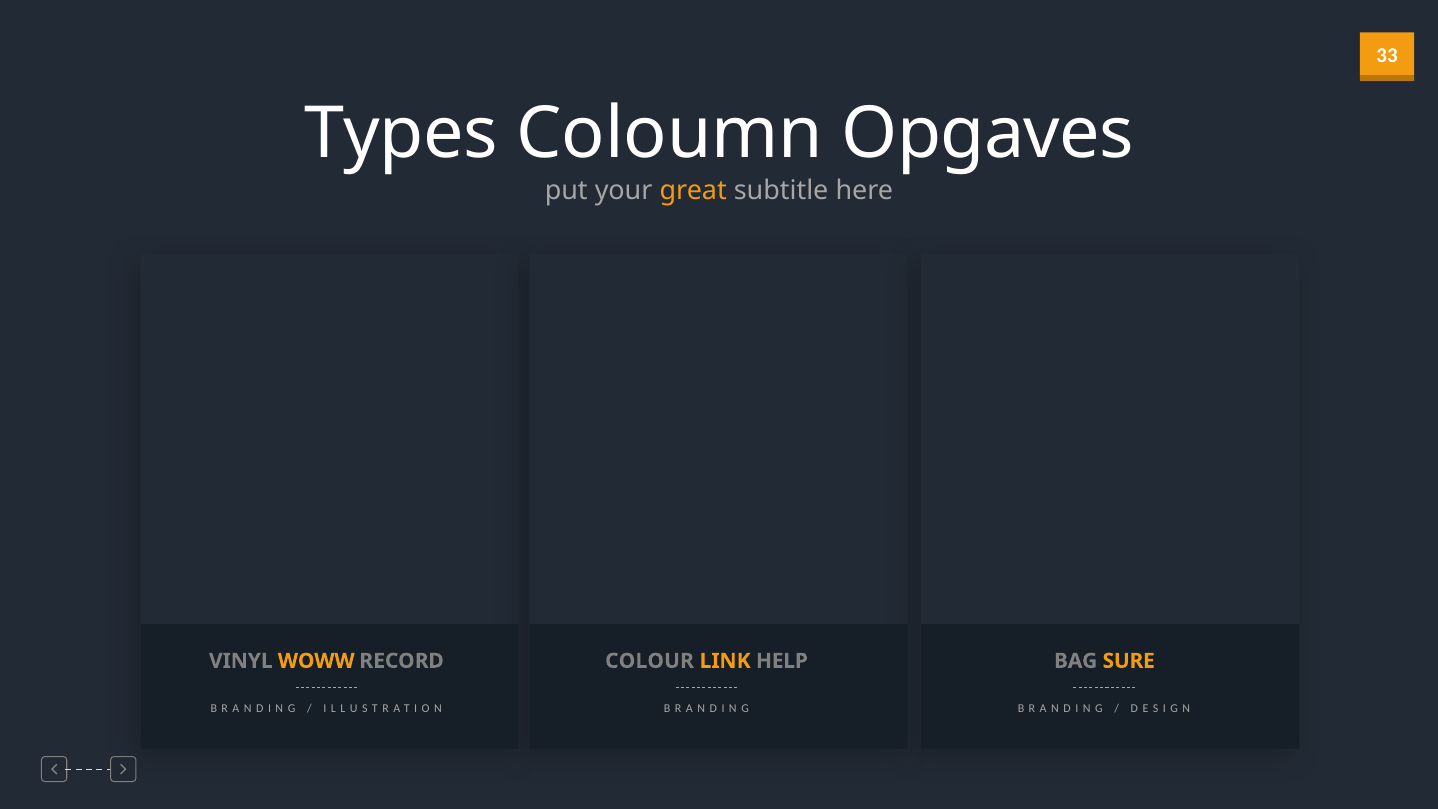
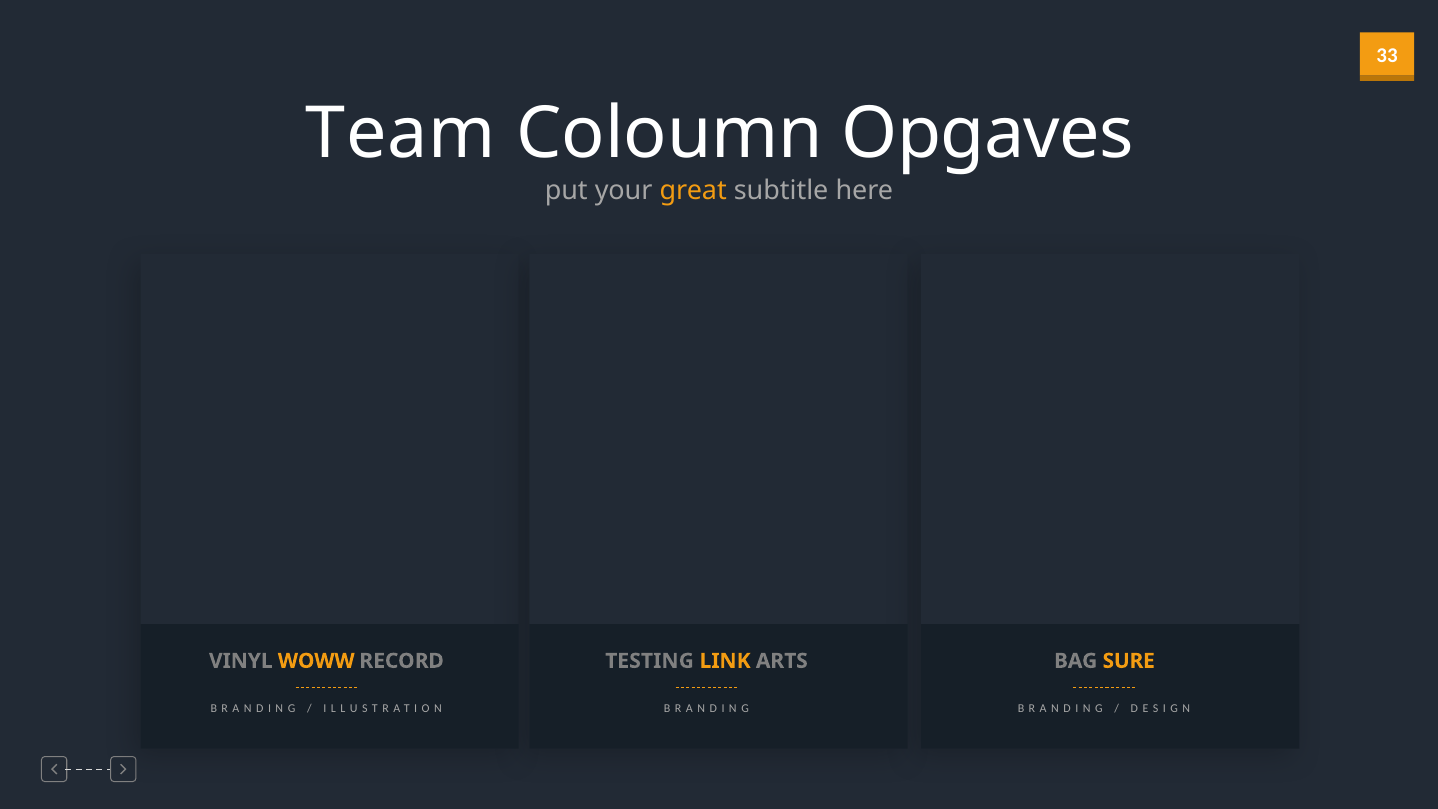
Types: Types -> Team (401, 134)
COLOUR: COLOUR -> TESTING (650, 661)
HELP: HELP -> ARTS (782, 661)
